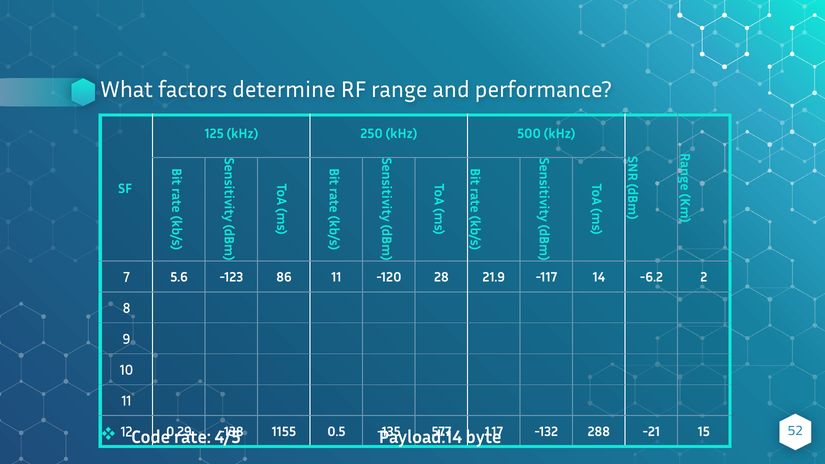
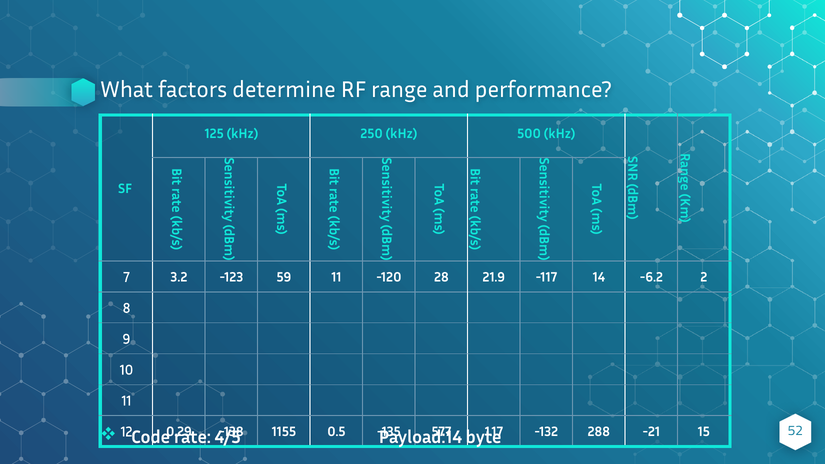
5.6: 5.6 -> 3.2 (179, 277)
86: 86 -> 59 (284, 277)
